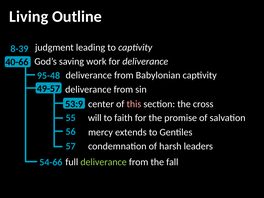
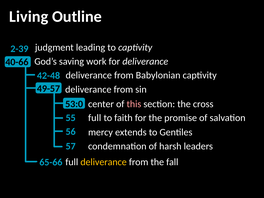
8-39: 8-39 -> 2-39 (19, 49)
95-48: 95-48 -> 42-48 (49, 76)
53:9: 53:9 -> 53:0 (74, 104)
will: will -> full (95, 118)
deliverance colour: light green -> yellow (104, 162)
54-66: 54-66 -> 65-66 (51, 162)
